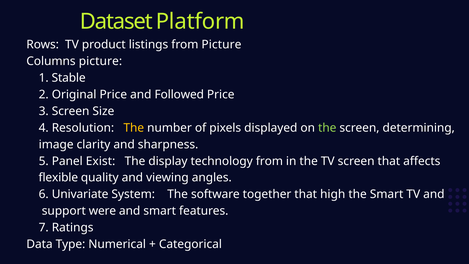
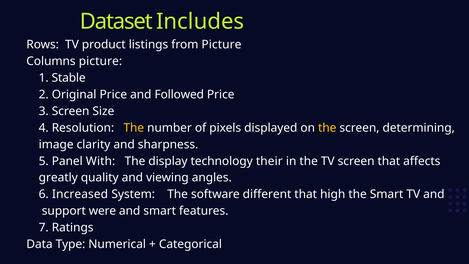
Platform: Platform -> Includes (200, 22)
the colour: light green -> yellow (327, 128)
Exist: Exist -> With (101, 161)
technology from: from -> their (269, 161)
flexible: flexible -> greatly (58, 178)
Univariate: Univariate -> Increased (80, 194)
together: together -> different (267, 194)
